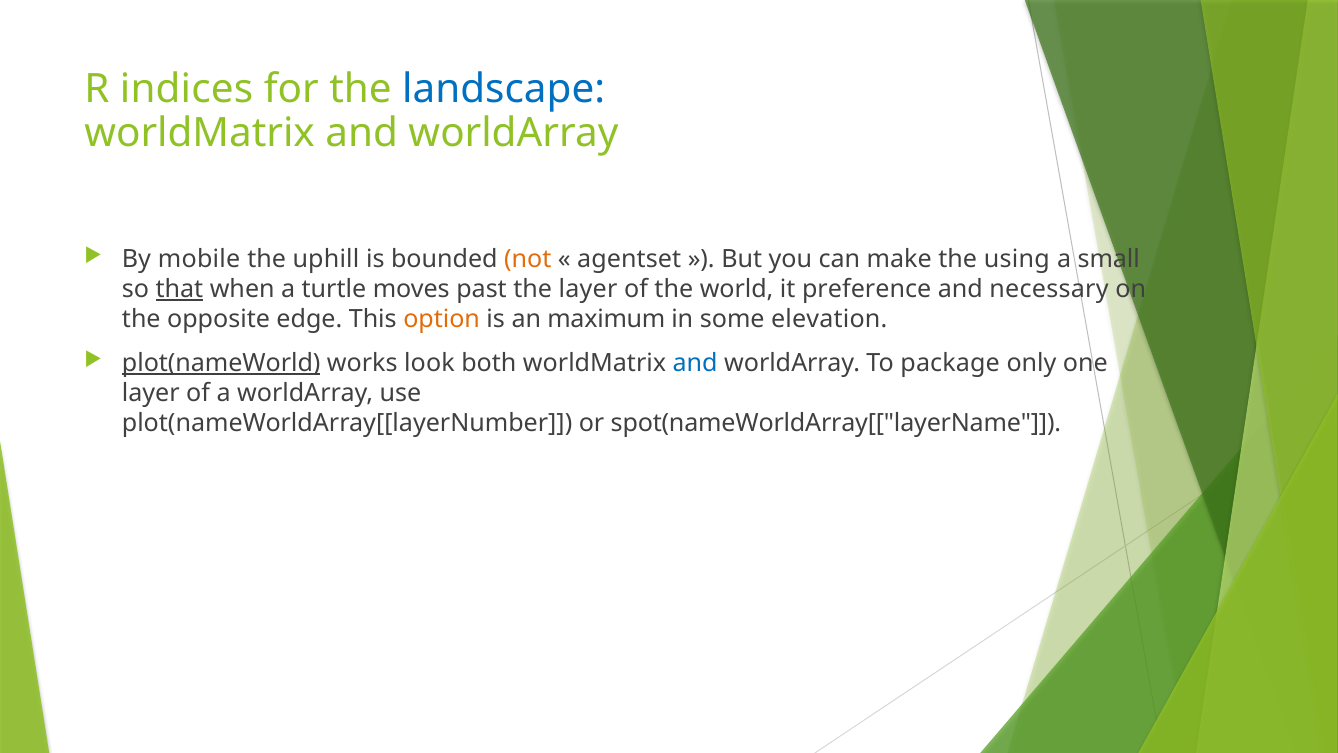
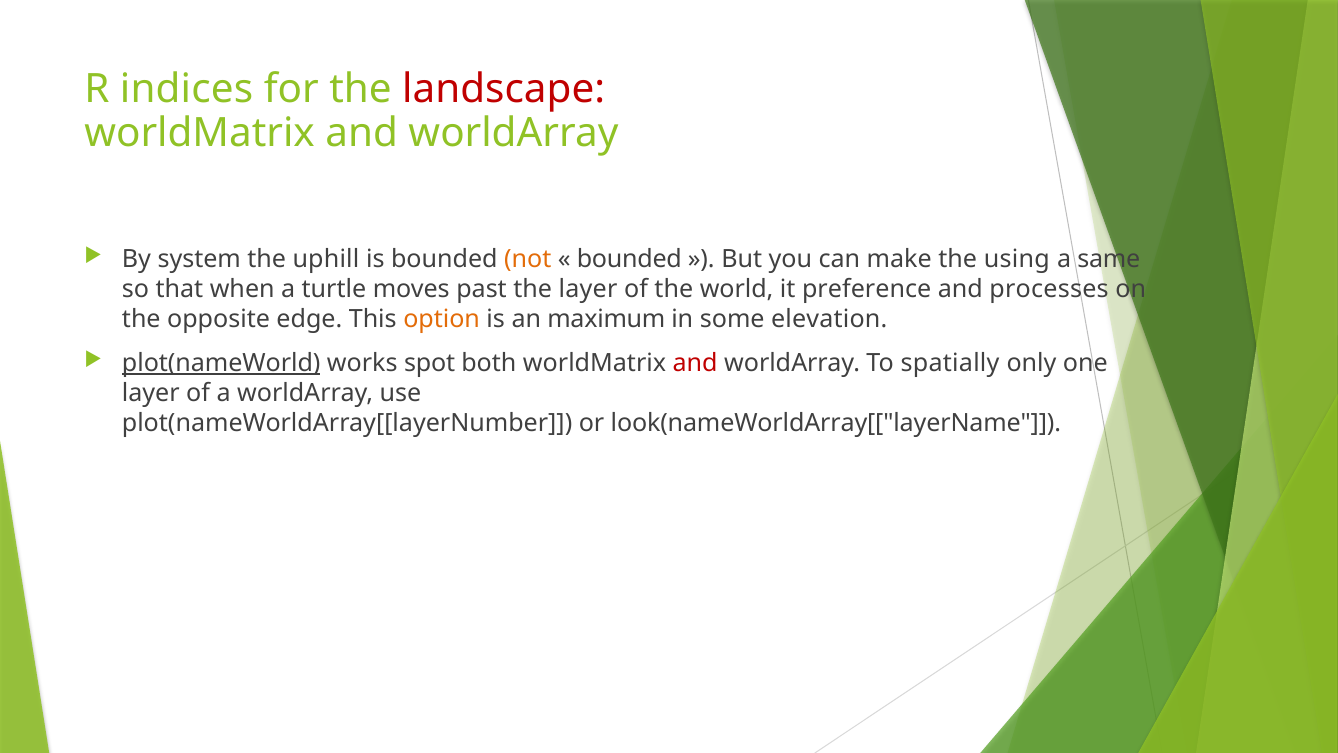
landscape colour: blue -> red (504, 90)
mobile: mobile -> system (199, 259)
agentset: agentset -> bounded (629, 259)
small: small -> same (1109, 259)
that underline: present -> none (179, 289)
necessary: necessary -> processes (1049, 289)
look: look -> spot (430, 363)
and colour: blue -> red (695, 363)
package: package -> spatially (950, 363)
spot(nameWorldArray[["layerName: spot(nameWorldArray[["layerName -> look(nameWorldArray[["layerName (836, 423)
